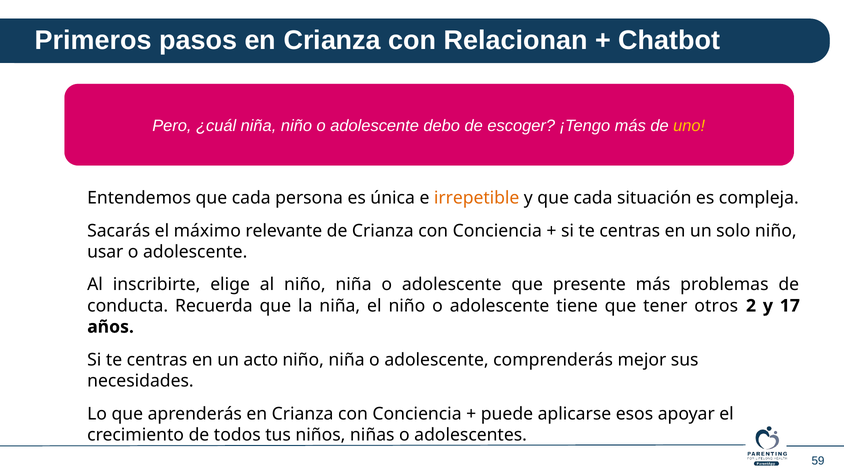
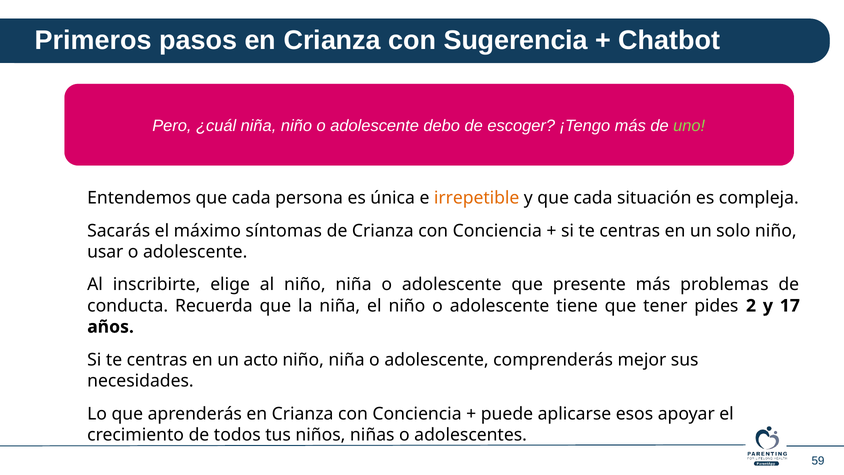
Relacionan: Relacionan -> Sugerencia (516, 41)
uno colour: yellow -> light green (689, 126)
relevante: relevante -> síntomas (284, 231)
otros: otros -> pides (716, 306)
